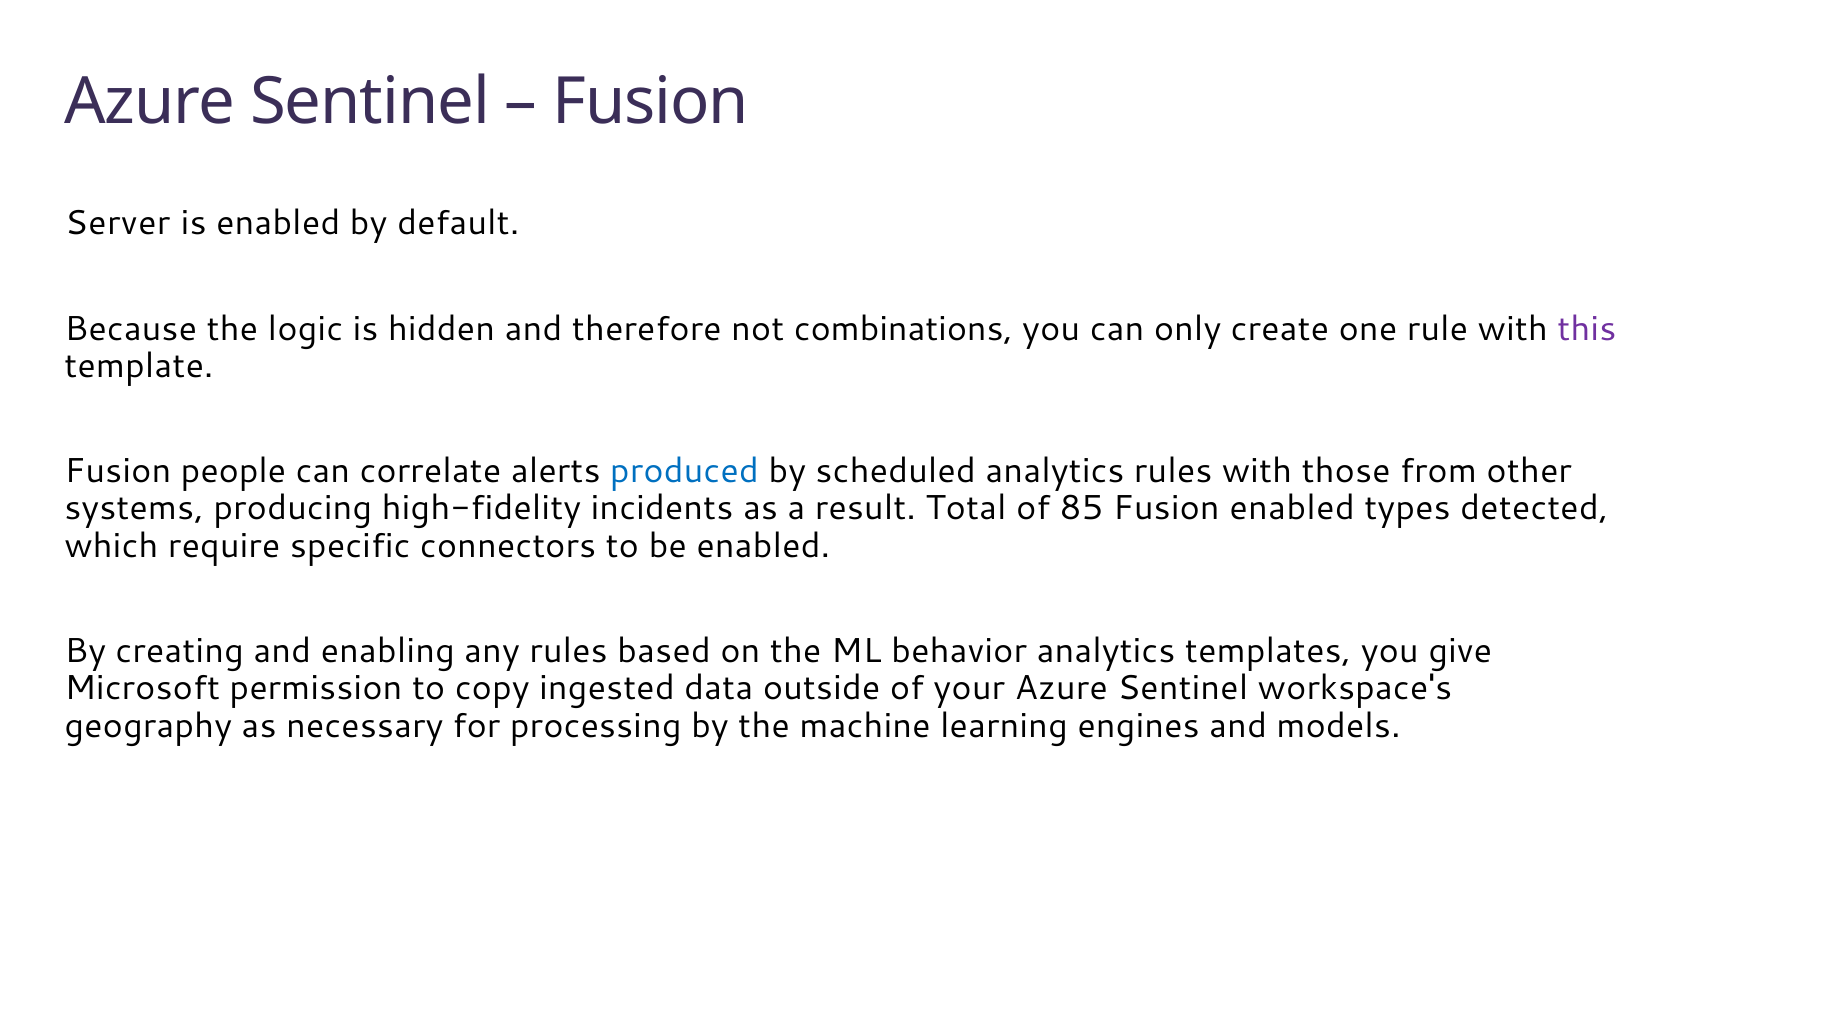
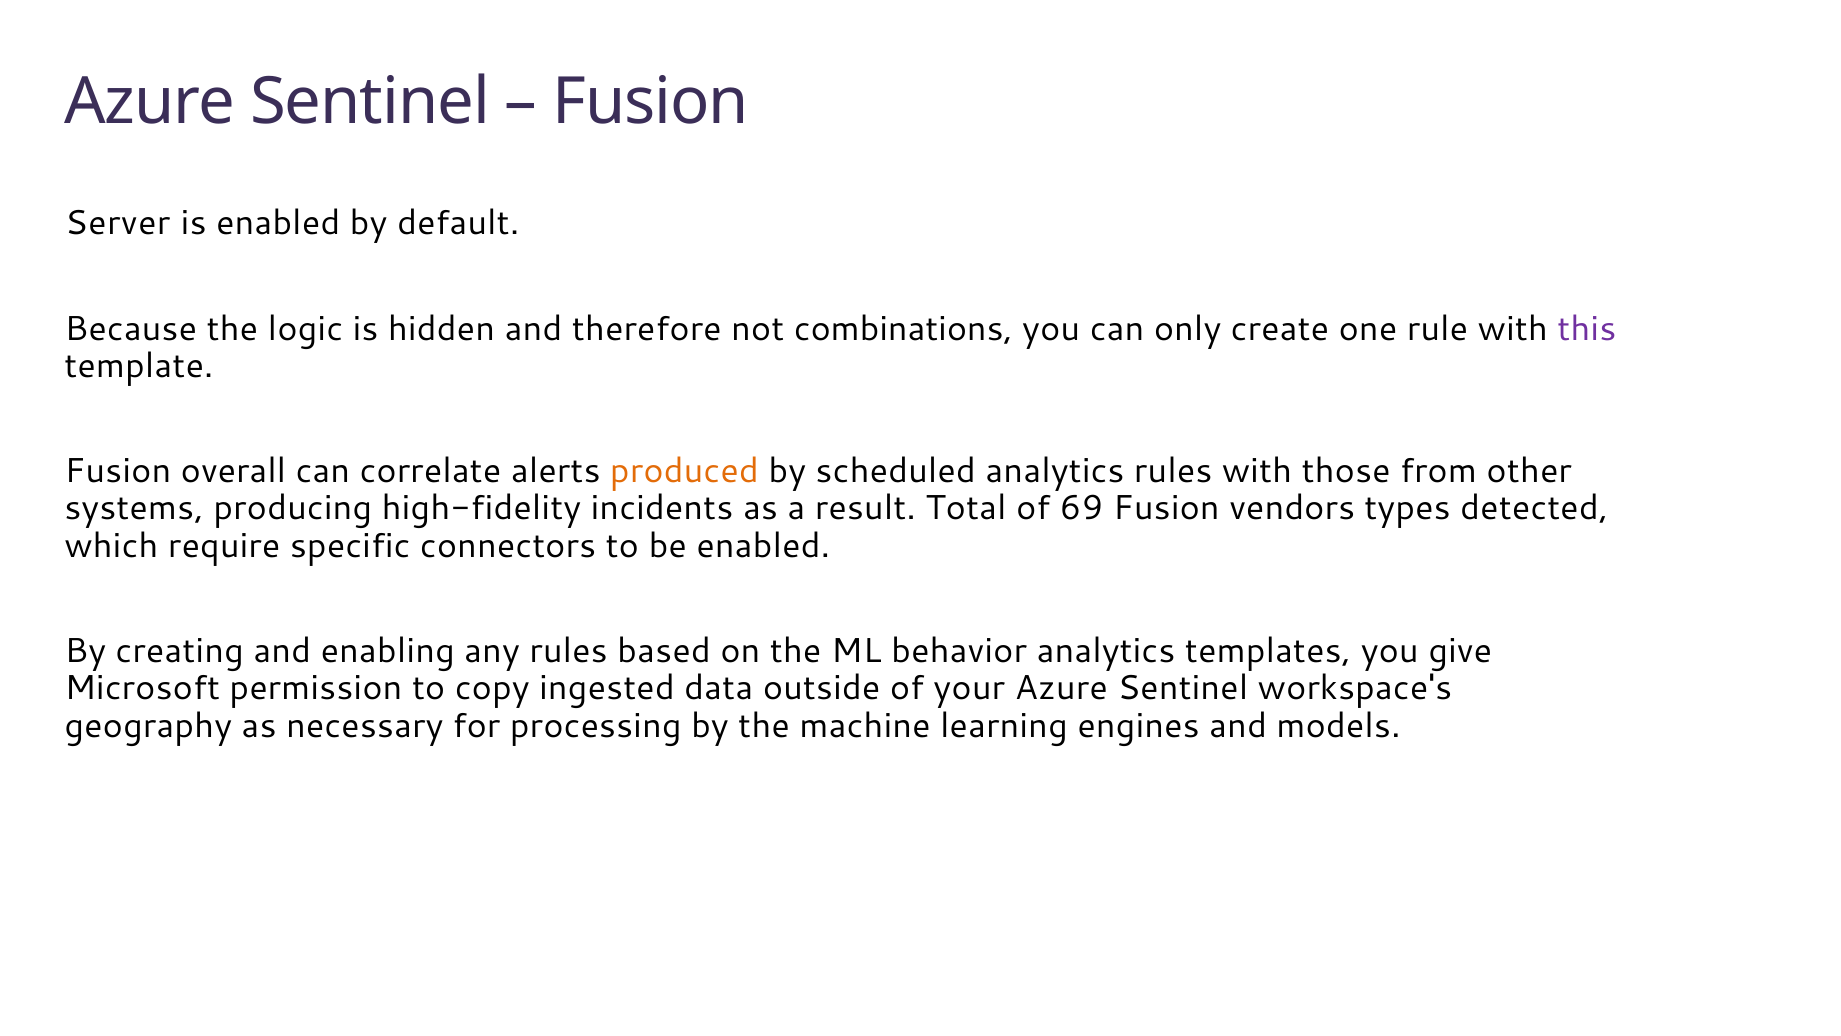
people: people -> overall (233, 471)
produced colour: blue -> orange (684, 471)
85: 85 -> 69 (1082, 508)
Fusion enabled: enabled -> vendors (1292, 508)
